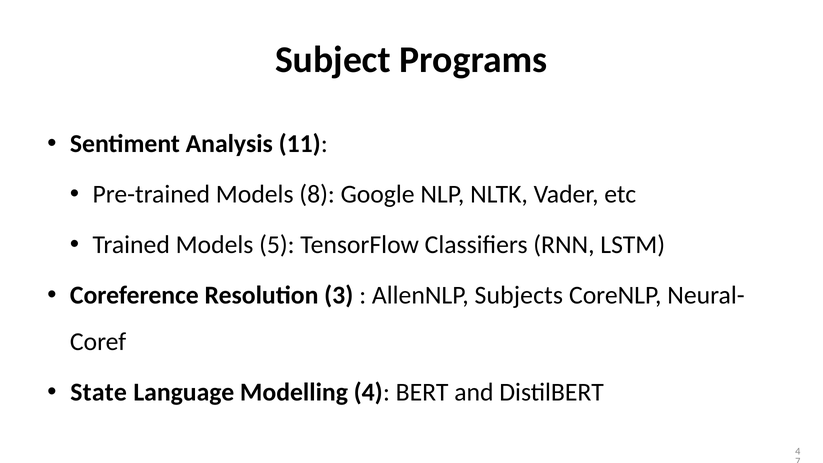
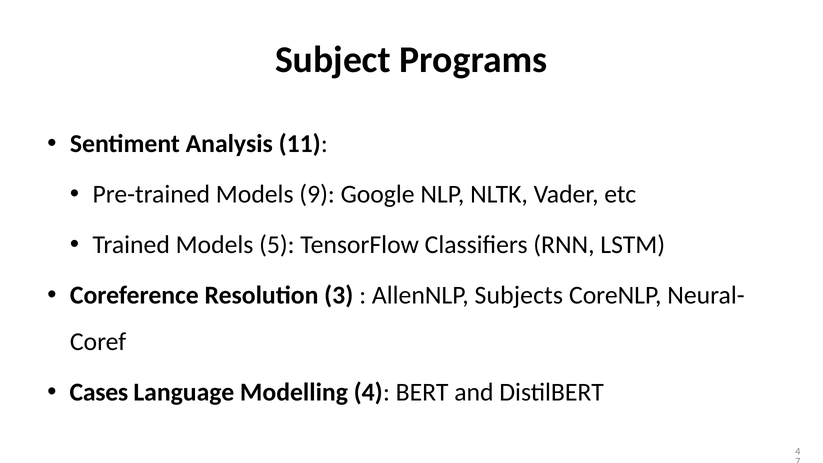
8: 8 -> 9 (317, 194)
State: State -> Cases (99, 392)
